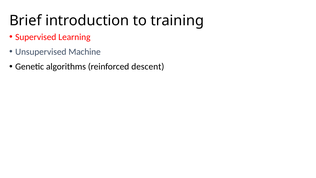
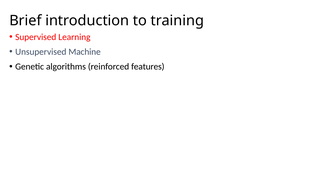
descent: descent -> features (148, 67)
